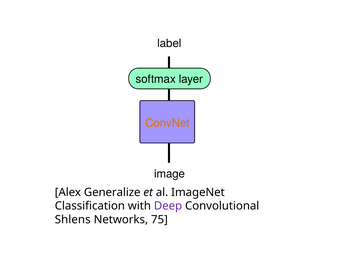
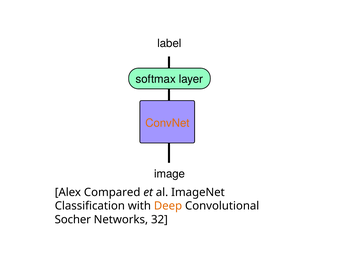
Generalize: Generalize -> Compared (112, 192)
Deep colour: purple -> orange (168, 206)
Shlens: Shlens -> Socher (73, 220)
75: 75 -> 32 (159, 220)
